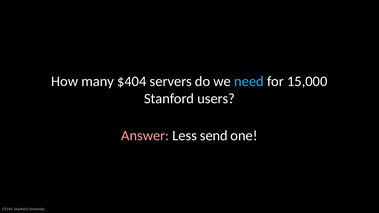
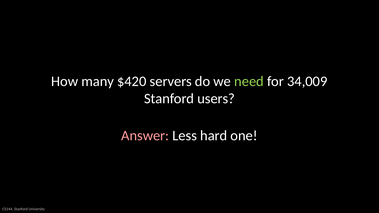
$404: $404 -> $420 (132, 81)
need colour: light blue -> light green (249, 81)
15,000: 15,000 -> 34,009 (307, 81)
send: send -> hard (214, 136)
